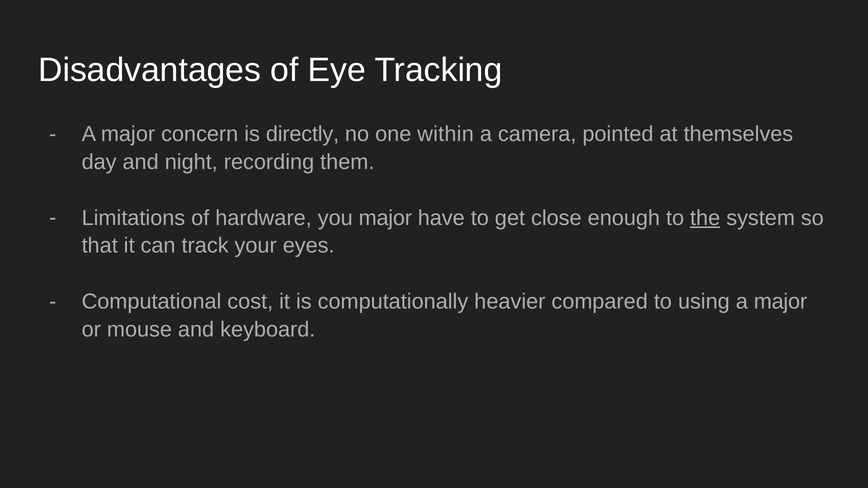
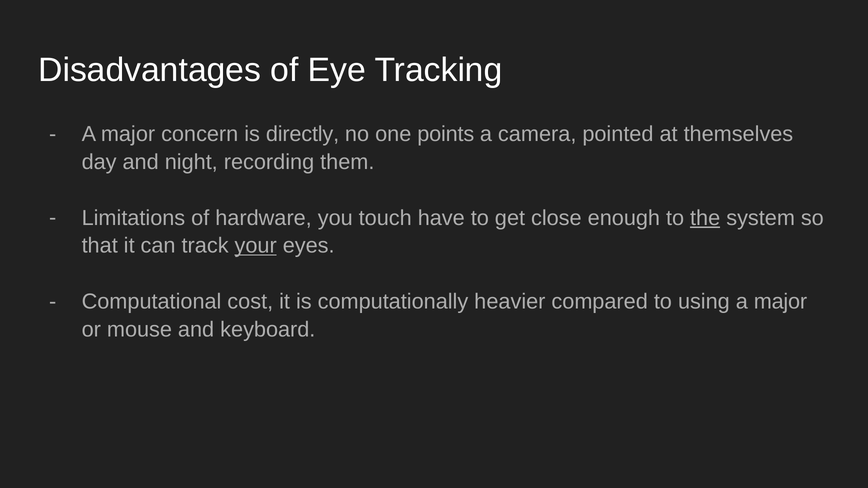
within: within -> points (446, 134)
you major: major -> touch (385, 218)
your underline: none -> present (256, 246)
